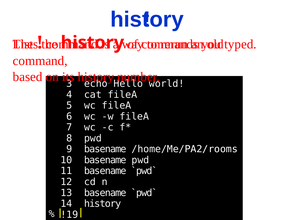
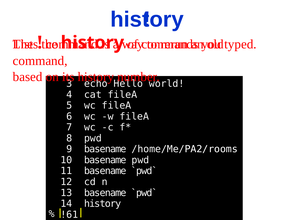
!19: !19 -> !61 (69, 215)
